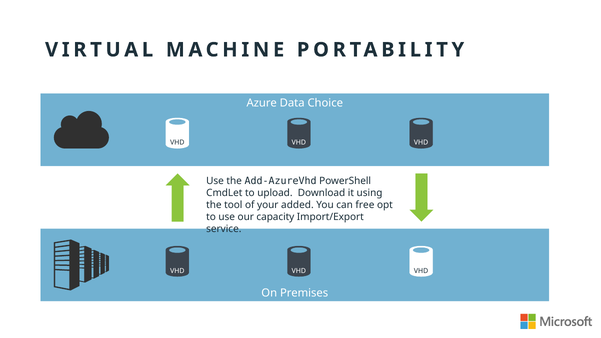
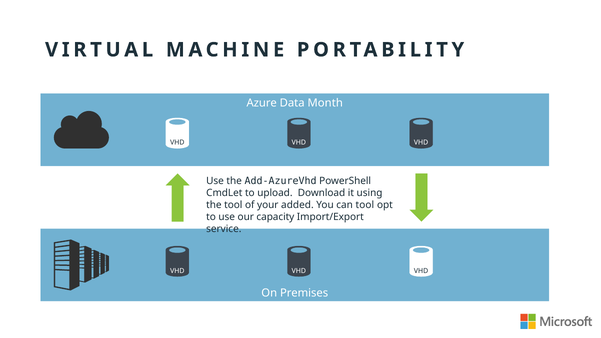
Choice: Choice -> Month (325, 103)
can free: free -> tool (365, 205)
